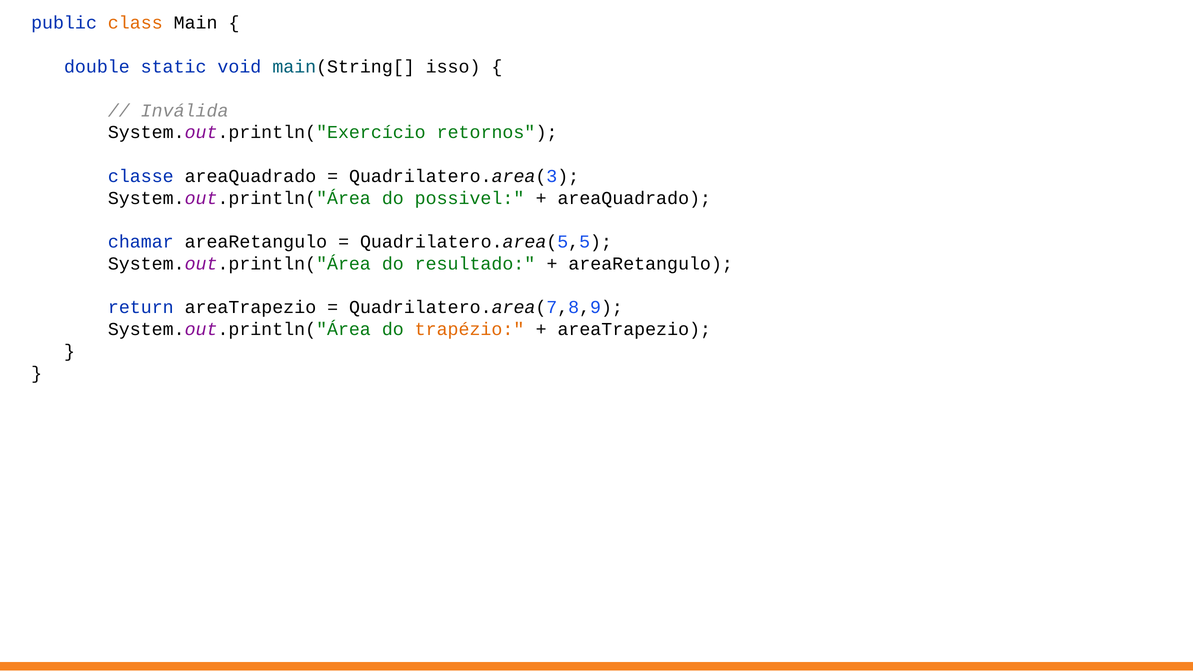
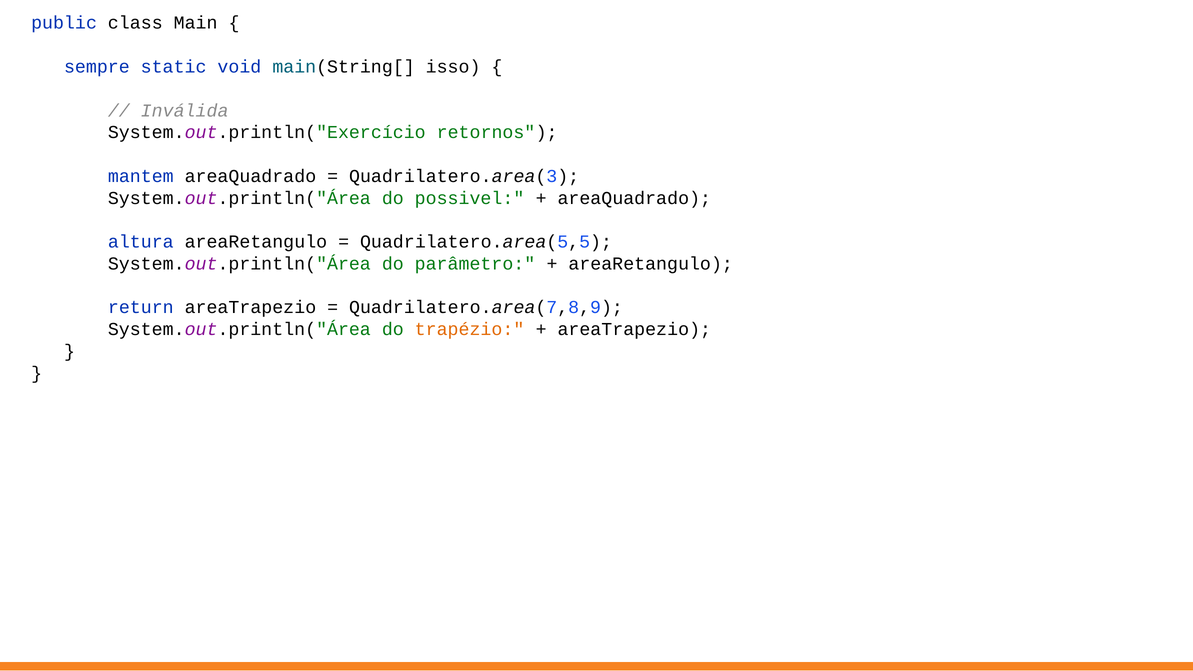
class colour: orange -> black (135, 23)
double: double -> sempre (97, 67)
classe: classe -> mantem (141, 176)
chamar: chamar -> altura (141, 242)
resultado: resultado -> parâmetro (475, 264)
